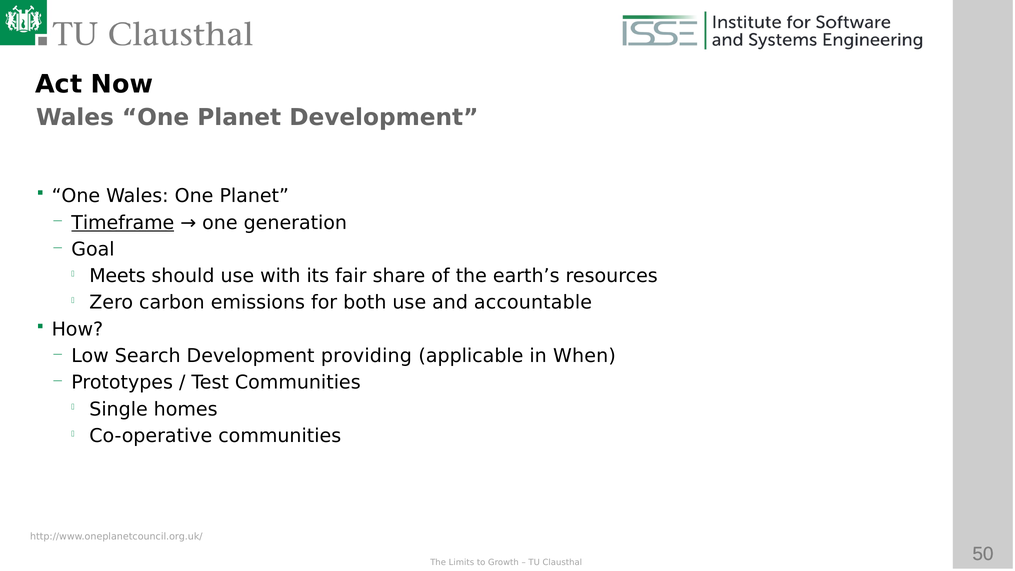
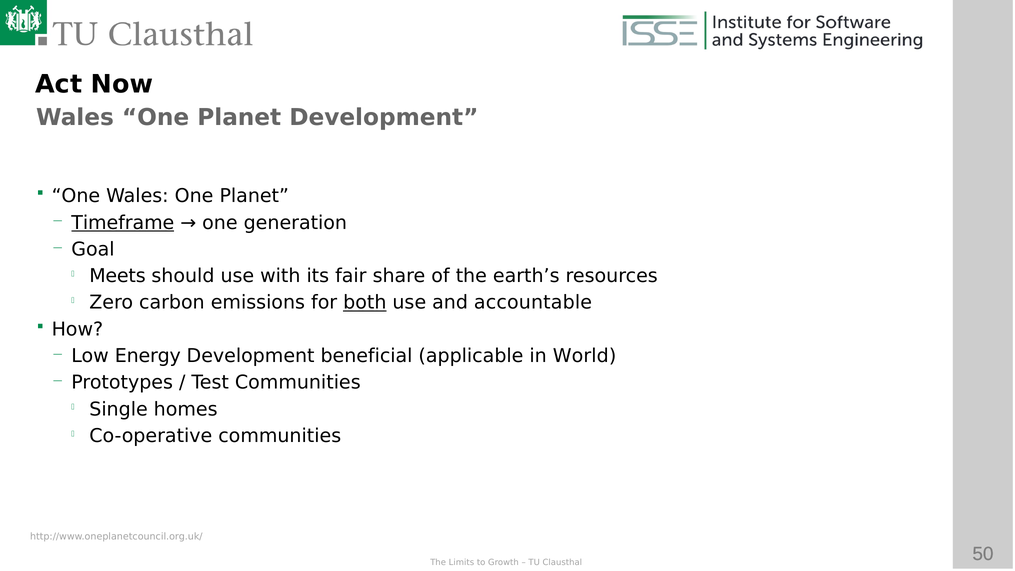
both underline: none -> present (365, 303)
Search: Search -> Energy (148, 356)
providing: providing -> beneficial (366, 356)
When: When -> World (585, 356)
